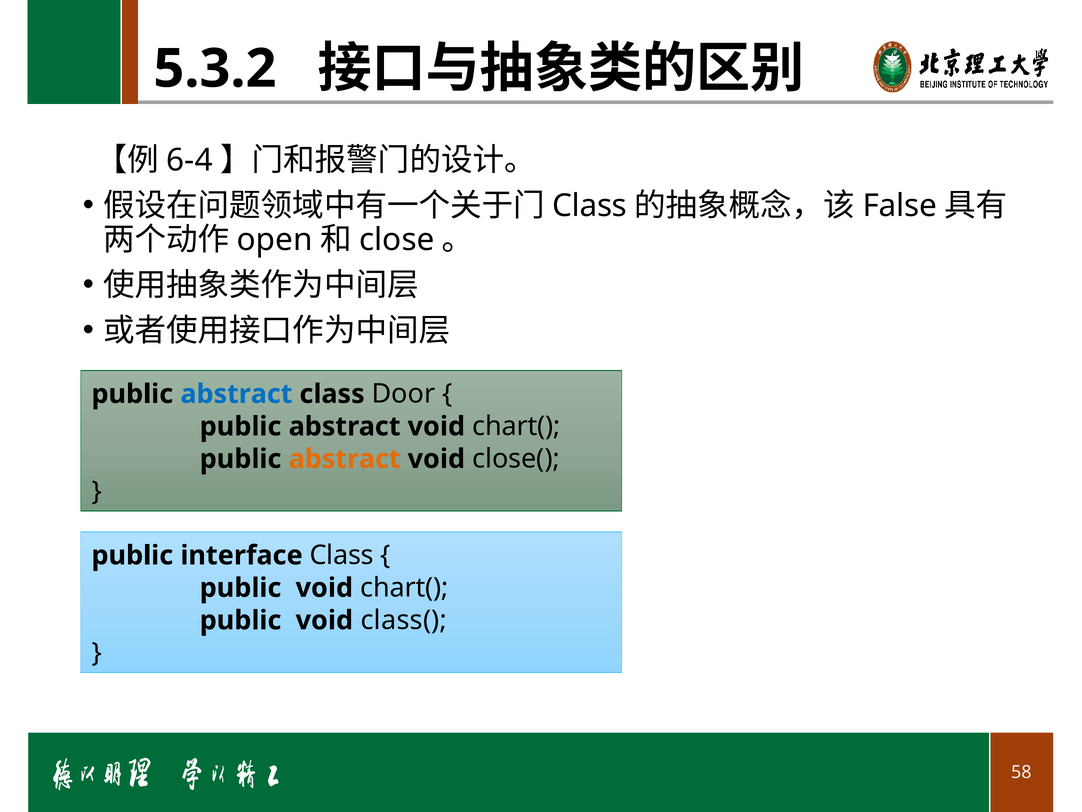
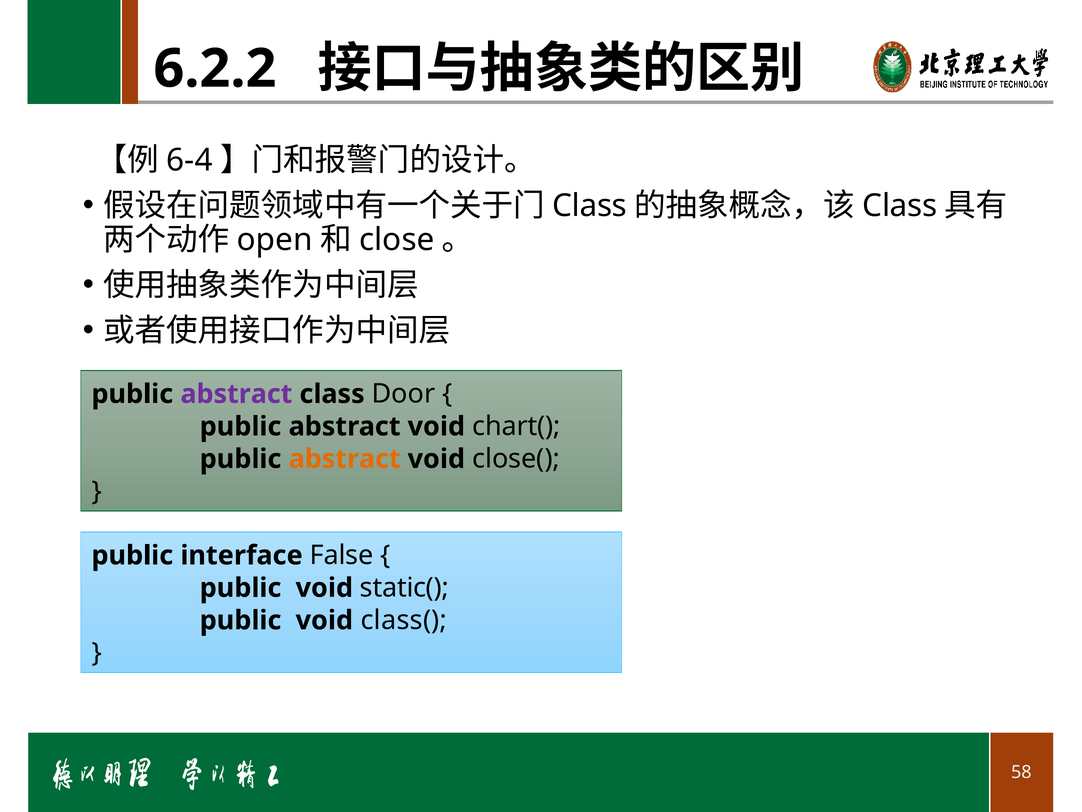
5.3.2: 5.3.2 -> 6.2.2 (215, 69)
False: False -> Class (900, 206)
abstract colour: blue -> purple (236, 394)
interface Class: Class -> False (342, 555)
public void chart(: chart( -> static( (404, 588)
